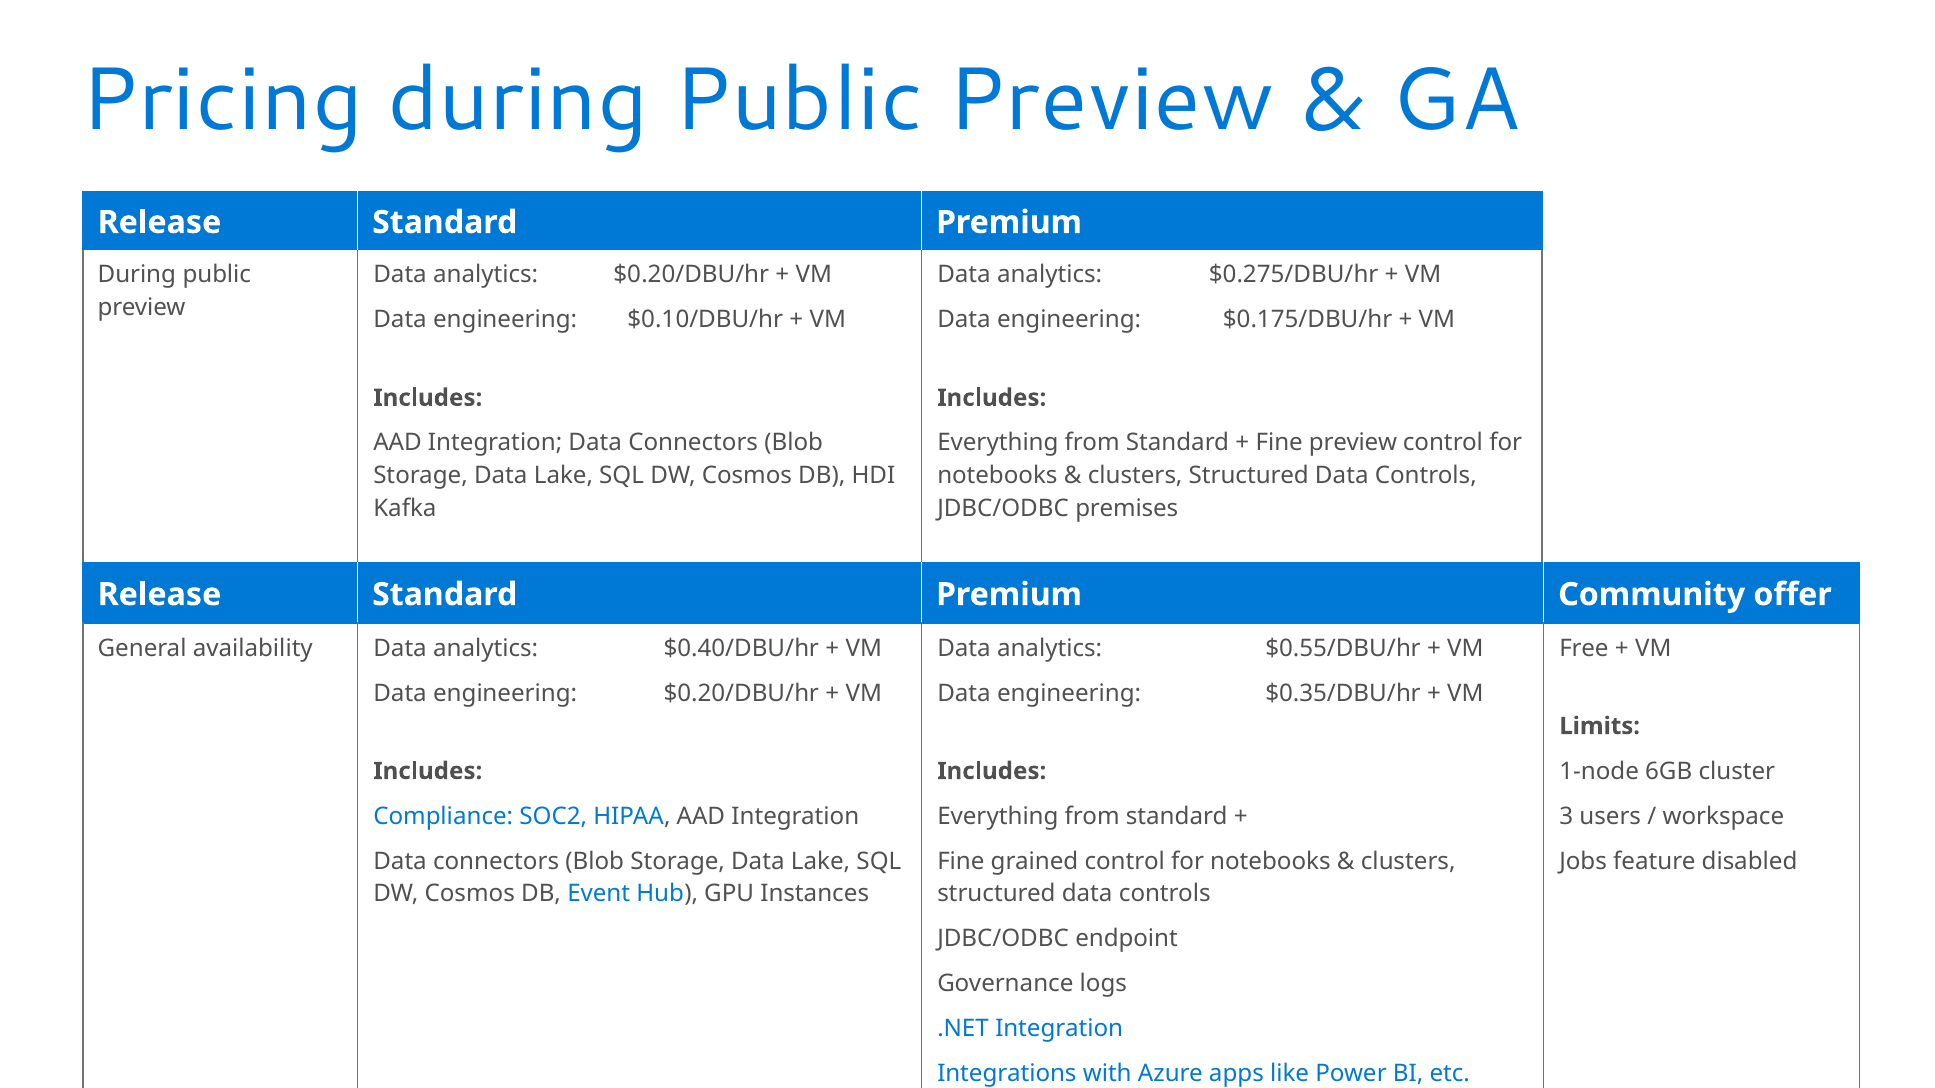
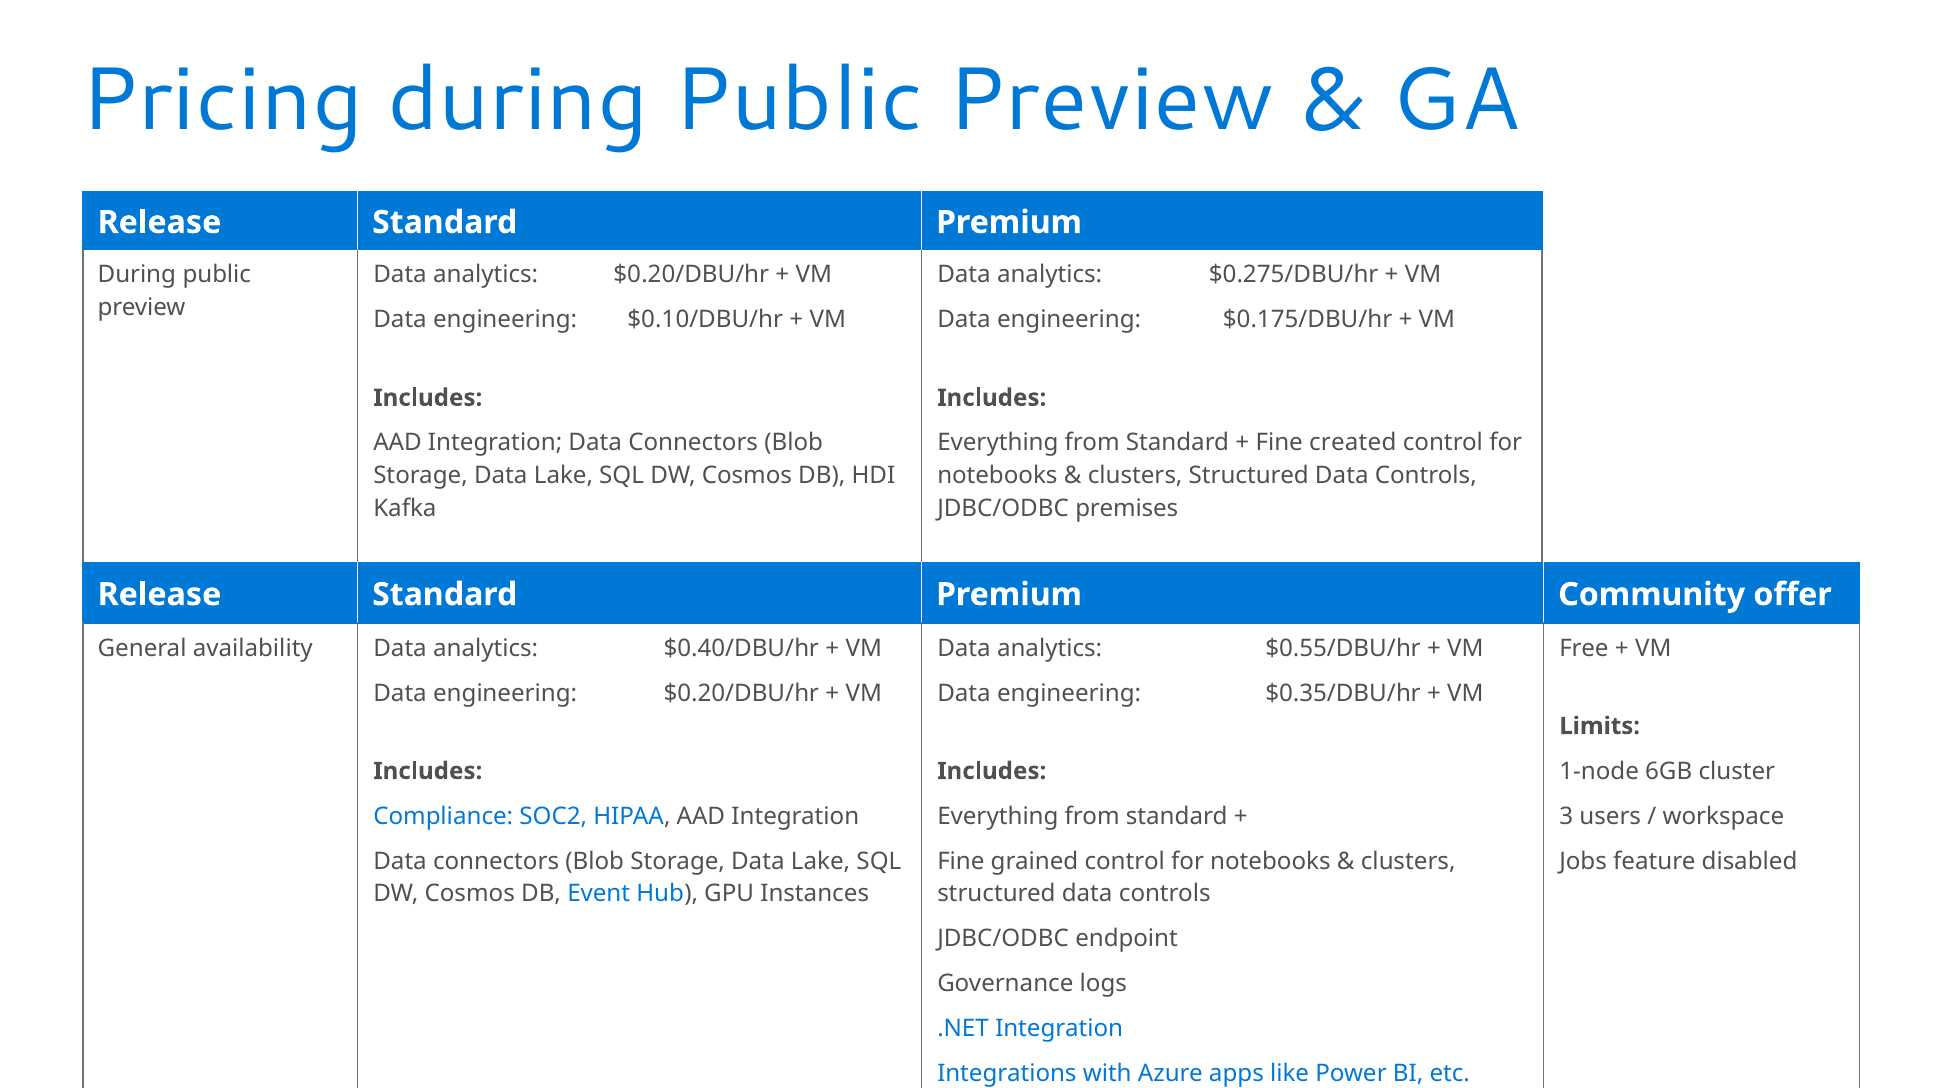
Fine preview: preview -> created (1353, 443)
